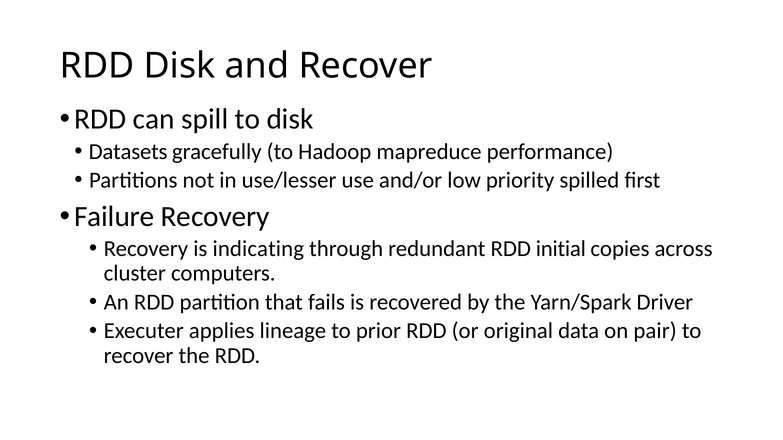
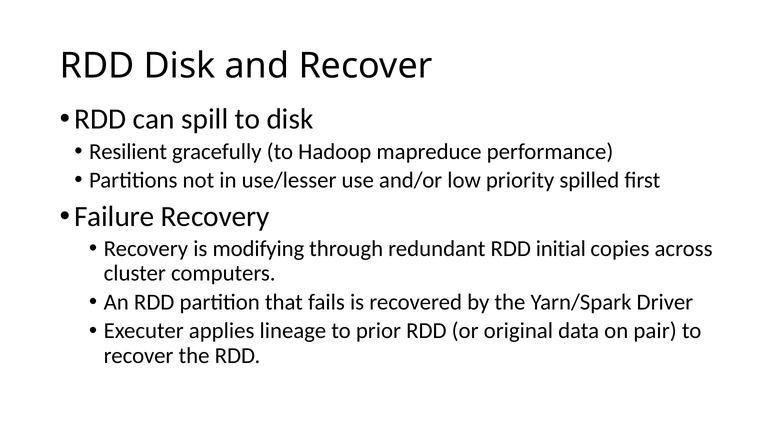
Datasets: Datasets -> Resilient (128, 152)
indicating: indicating -> modifying (258, 249)
